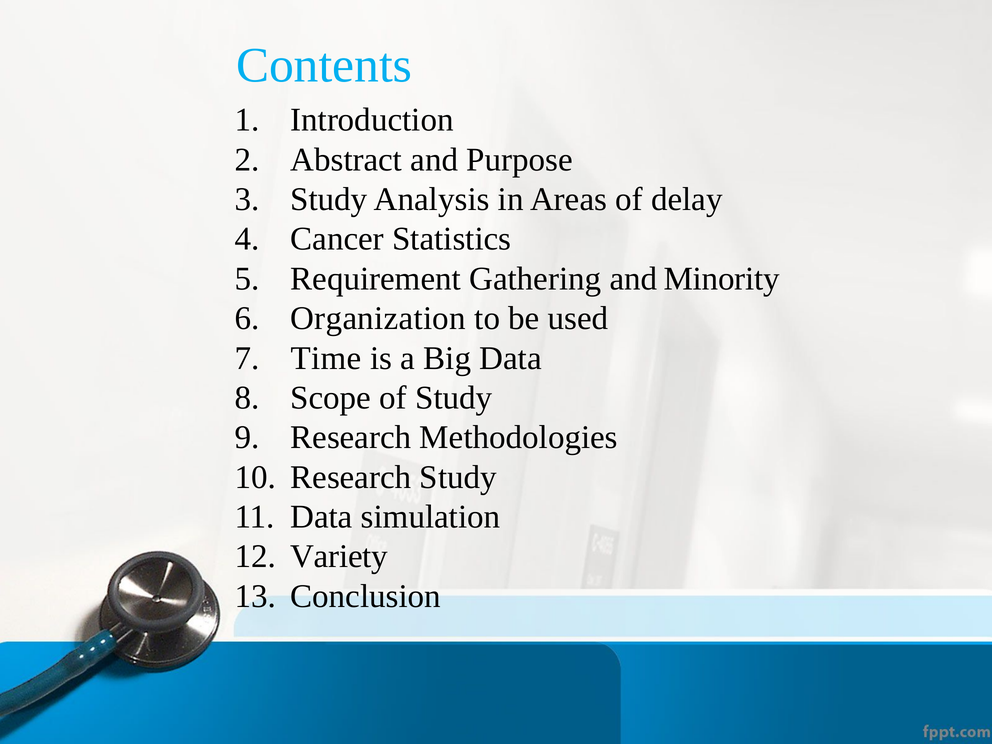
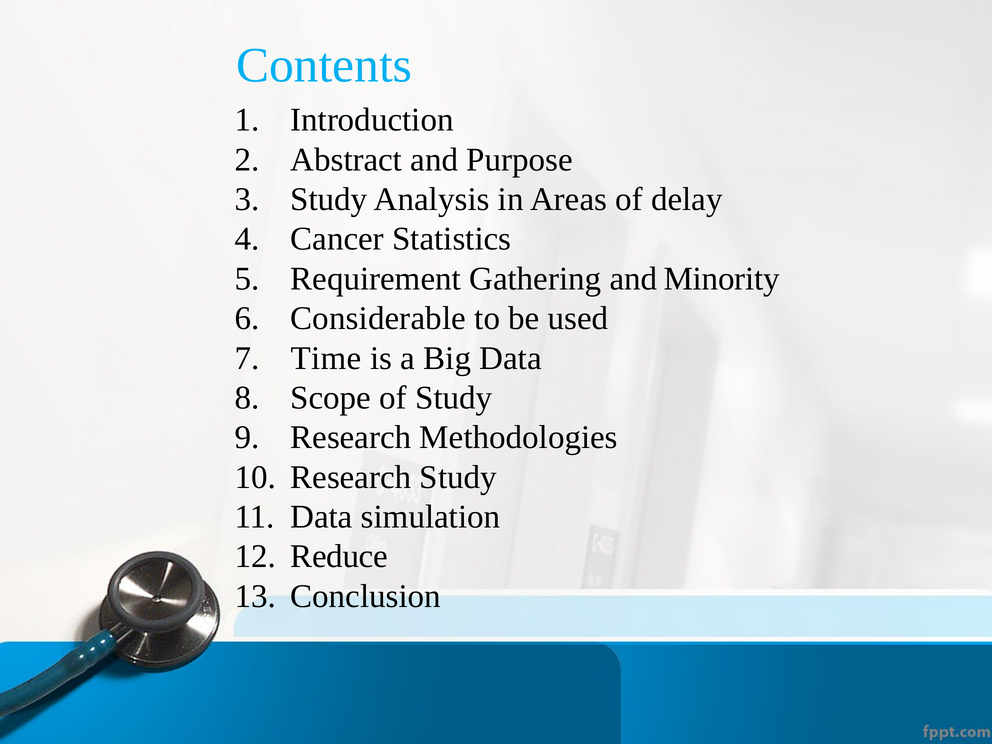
Organization: Organization -> Considerable (378, 318)
Variety: Variety -> Reduce (339, 557)
